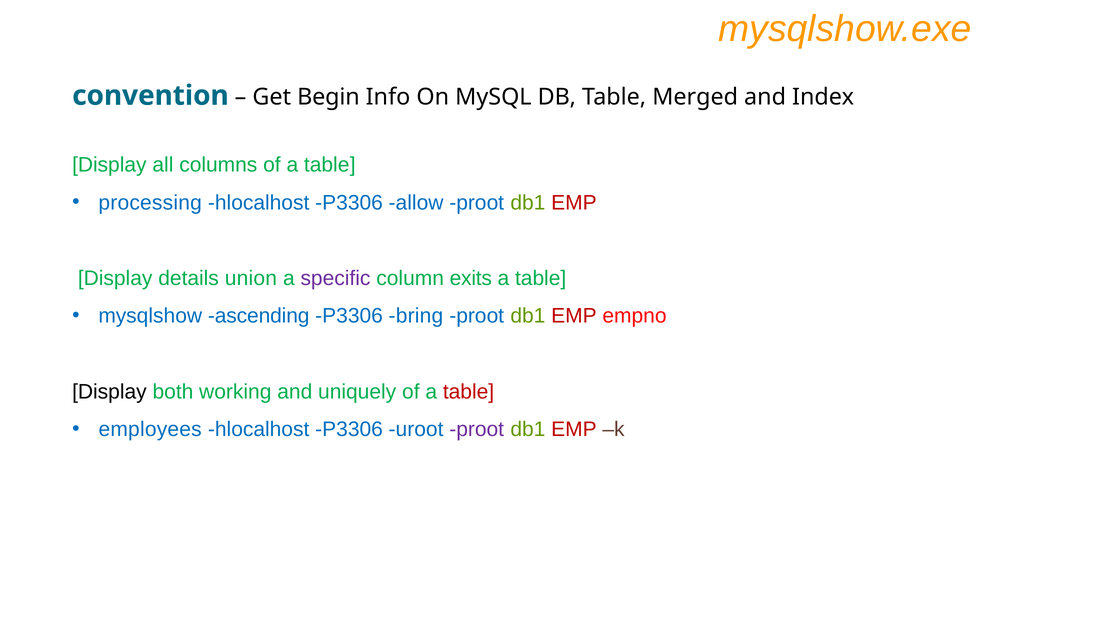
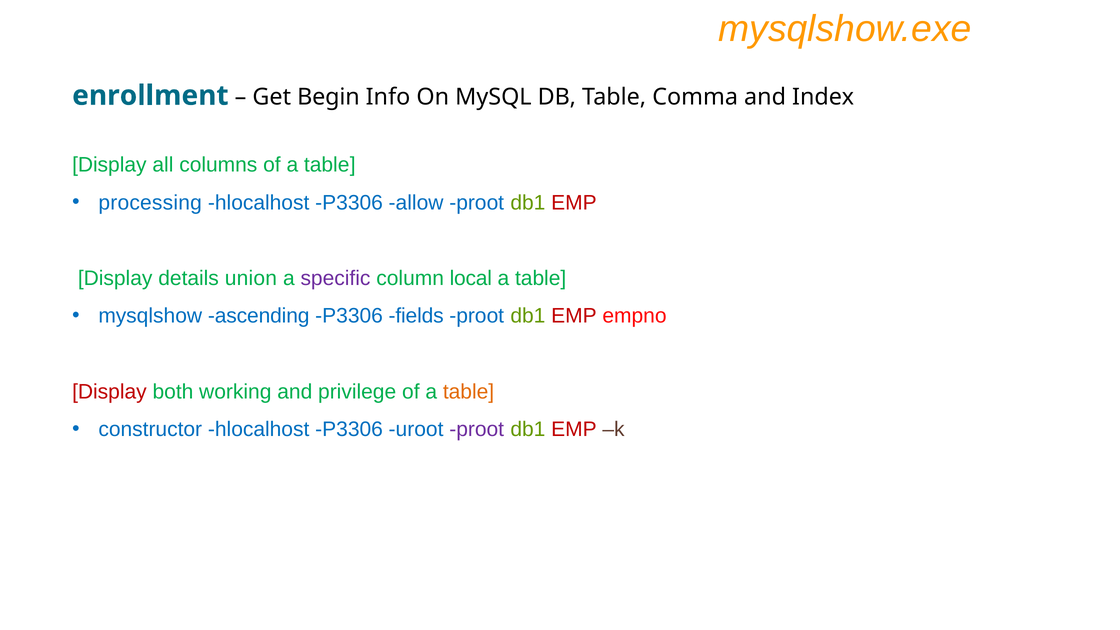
convention: convention -> enrollment (150, 96)
Merged: Merged -> Comma (695, 97)
exits: exits -> local (471, 278)
bring: bring -> fields (416, 316)
Display colour: black -> red (109, 392)
uniquely: uniquely -> privilege (357, 392)
table colour: red -> orange (469, 392)
employees: employees -> constructor (150, 429)
